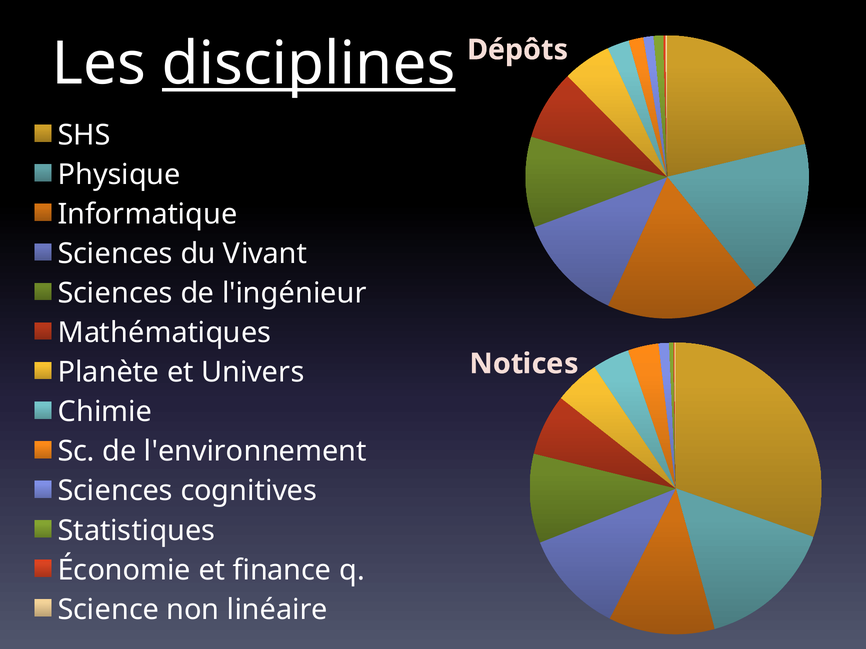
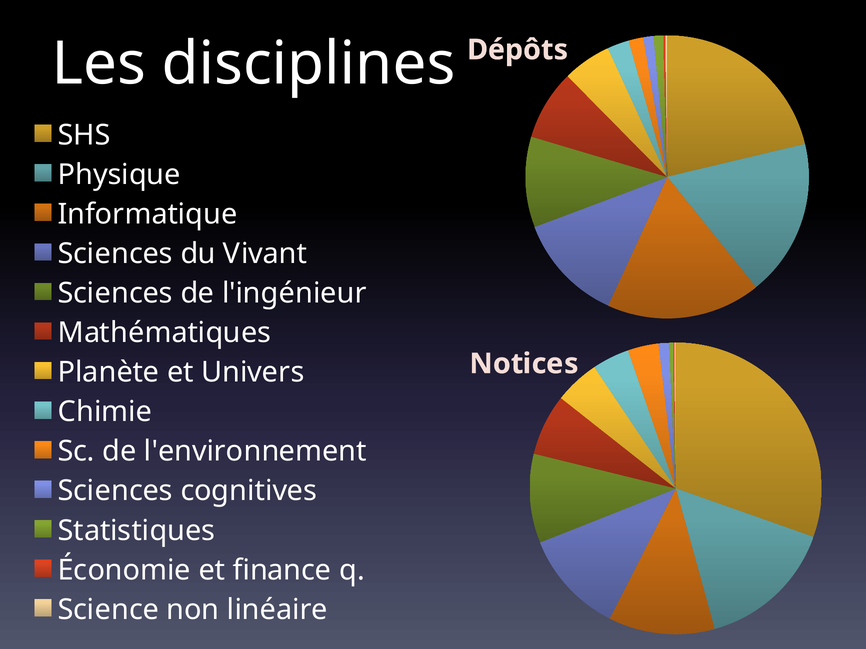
disciplines underline: present -> none (309, 64)
